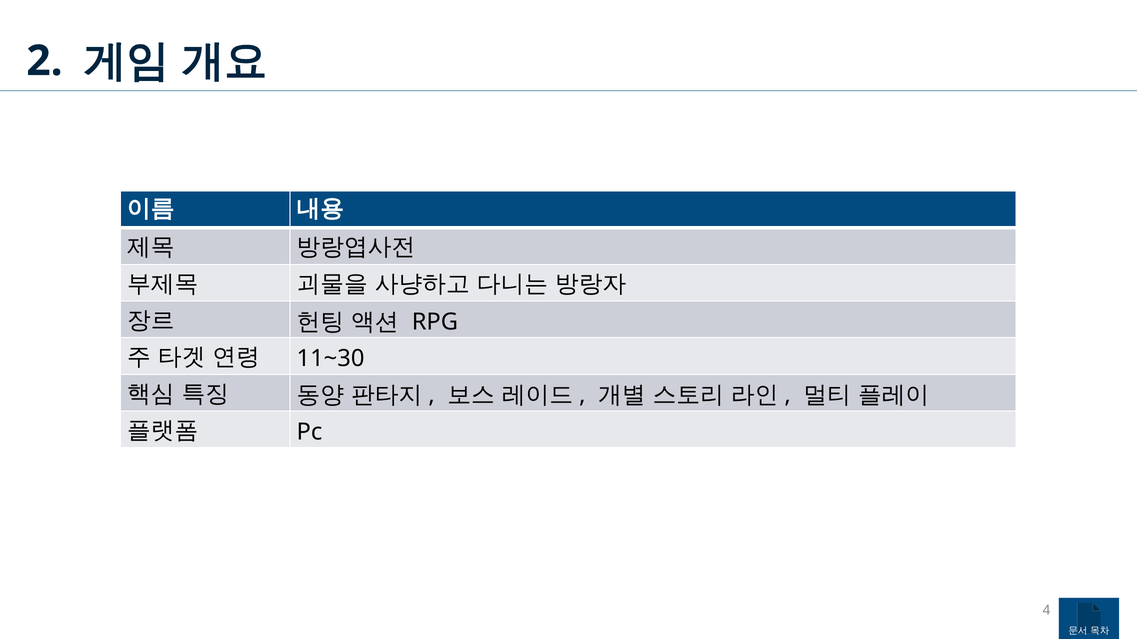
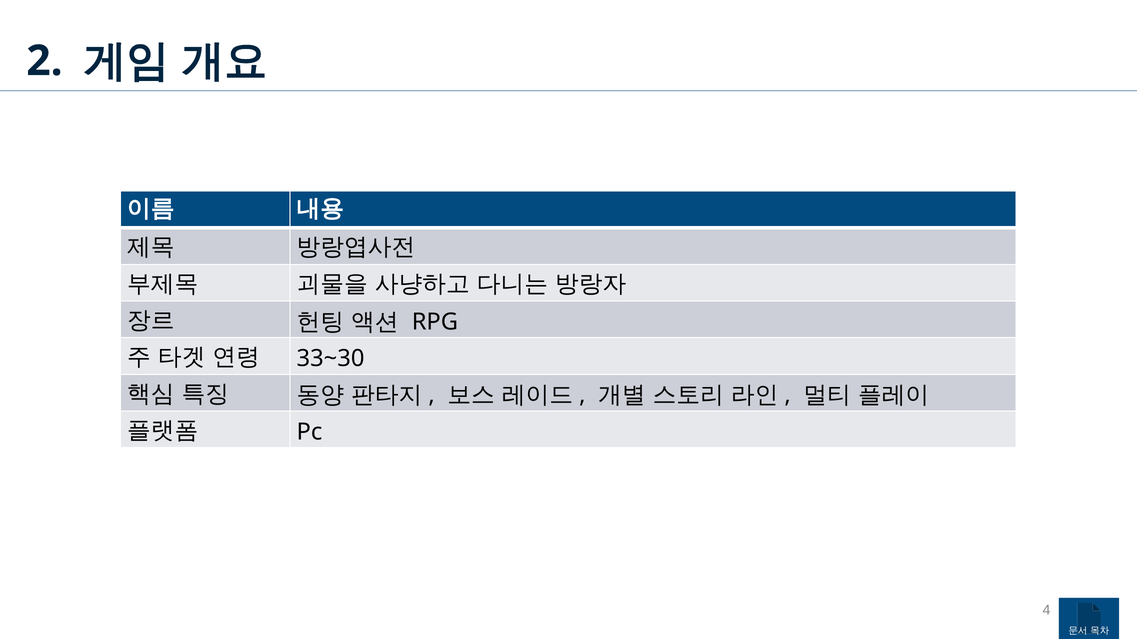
11~30: 11~30 -> 33~30 (331, 359)
